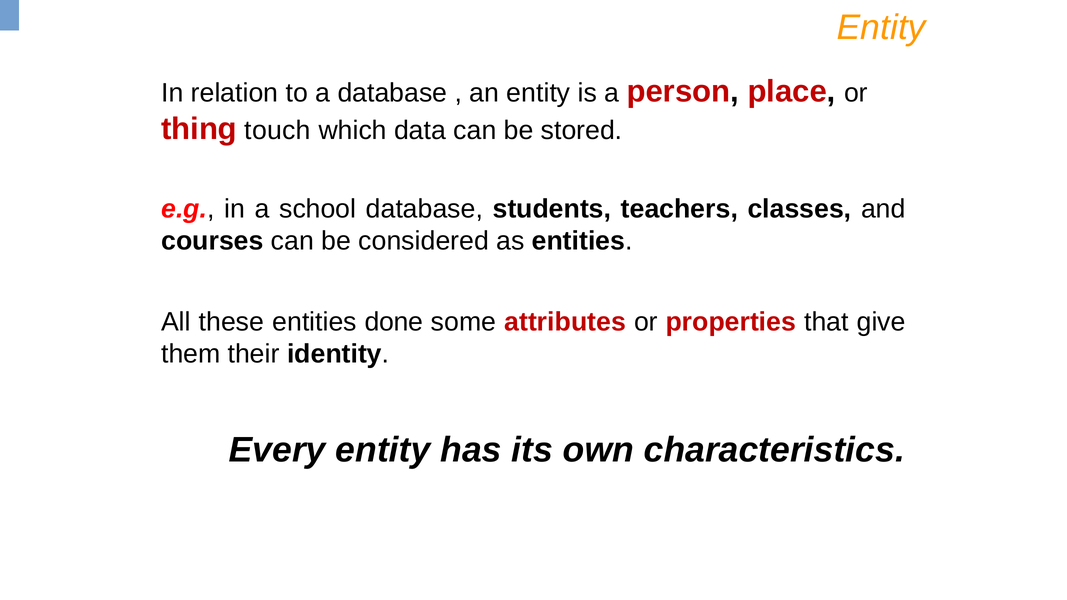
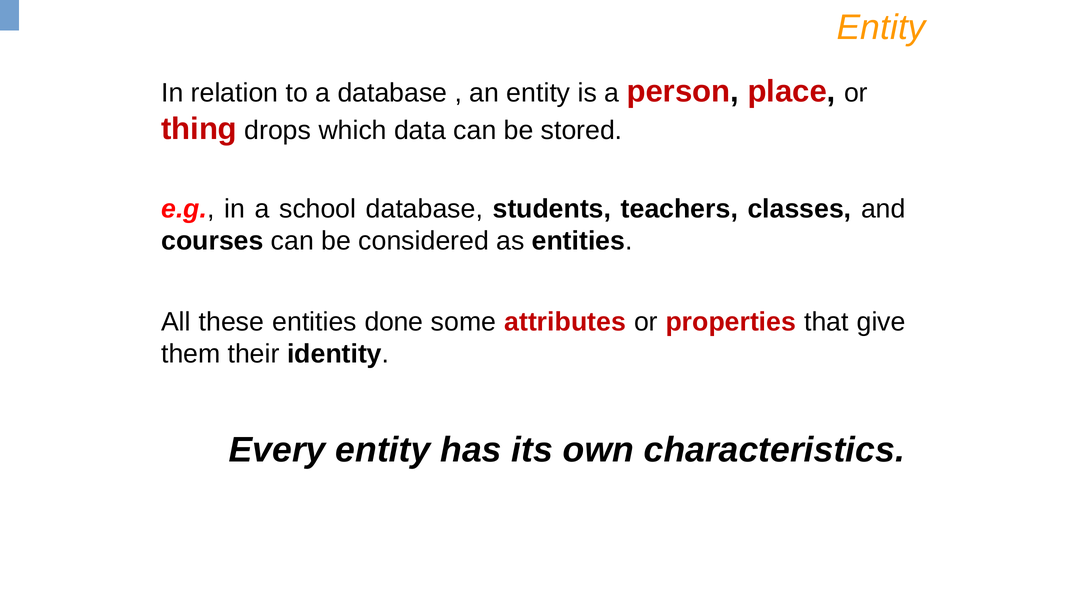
touch: touch -> drops (278, 130)
